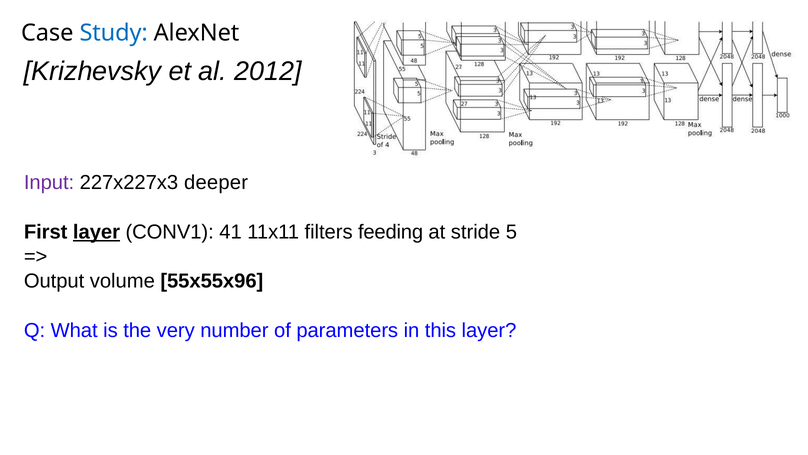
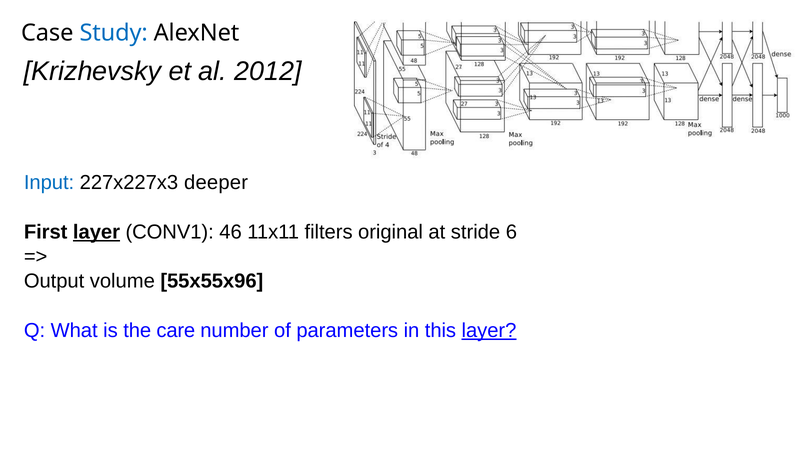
Input colour: purple -> blue (49, 182)
41: 41 -> 46 (231, 232)
feeding: feeding -> original (391, 232)
5: 5 -> 6 (511, 232)
very: very -> care (176, 330)
layer underline: none -> present (489, 330)
